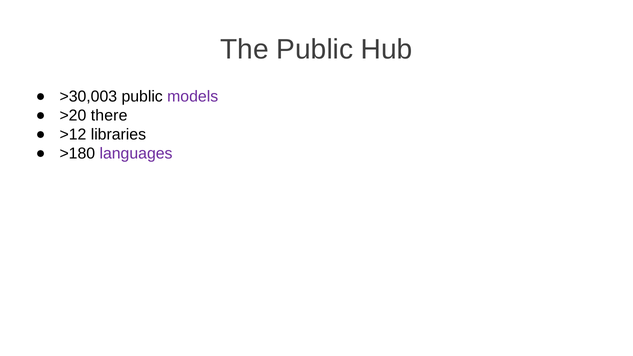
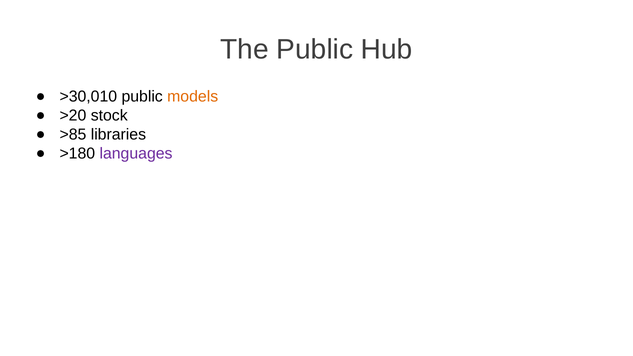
>30,003: >30,003 -> >30,010 (88, 97)
models colour: purple -> orange (193, 97)
there: there -> stock (109, 116)
>12: >12 -> >85 (73, 135)
